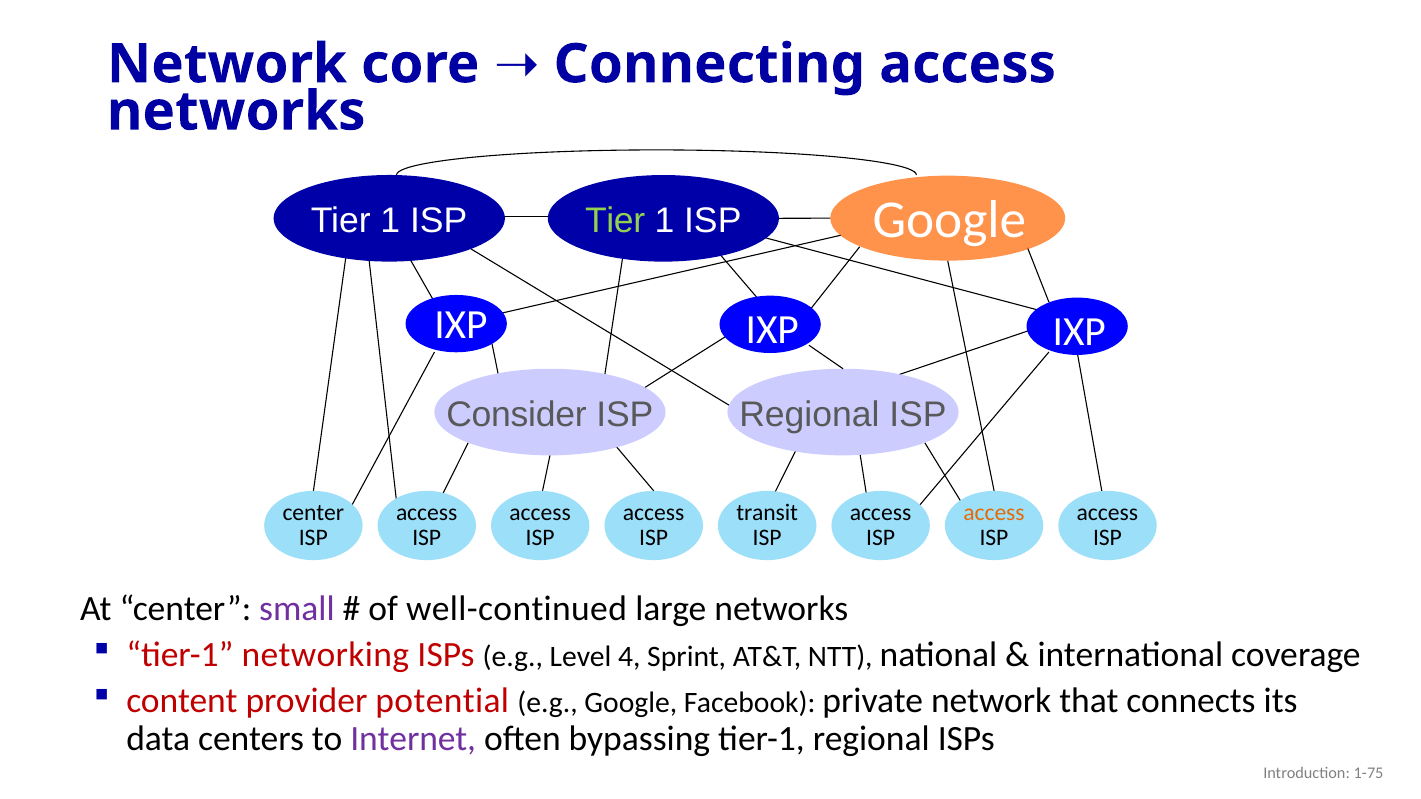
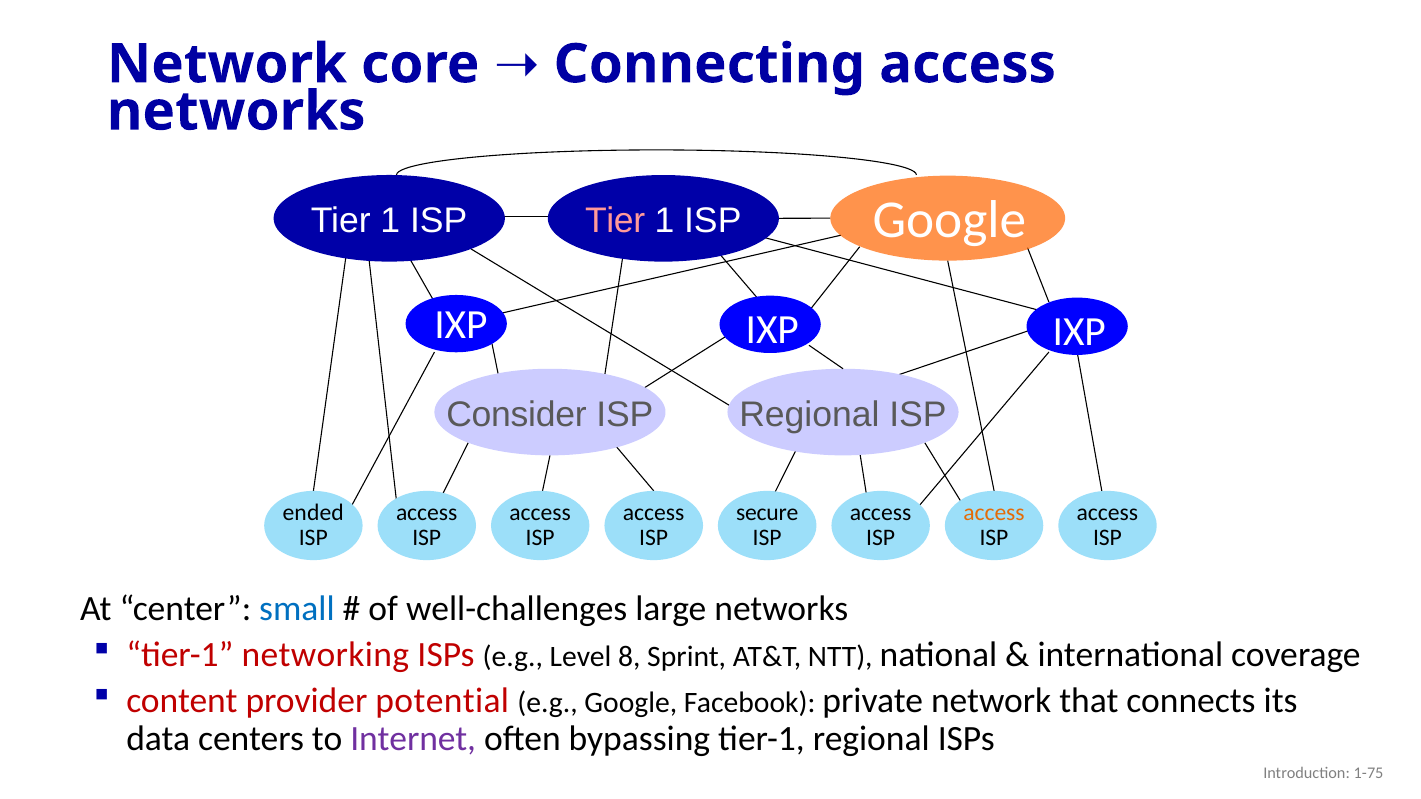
Tier colour: light green -> pink (615, 221)
center: center -> ended (313, 513)
transit: transit -> secure (767, 513)
small colour: purple -> blue (297, 609)
well-continued: well-continued -> well-challenges (517, 609)
4: 4 -> 8 (629, 657)
